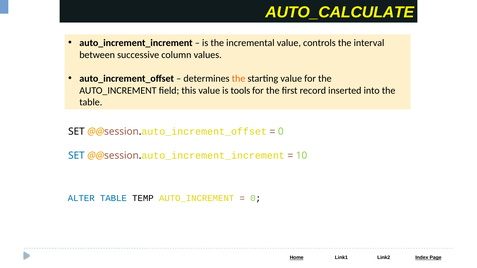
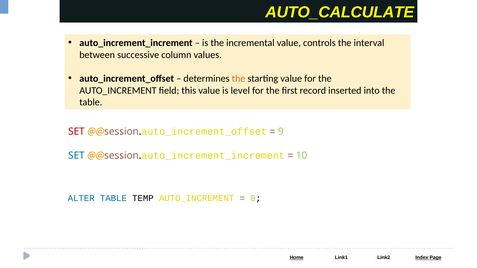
tools: tools -> level (240, 91)
SET colour: black -> red (76, 132)
0: 0 -> 9 (281, 132)
